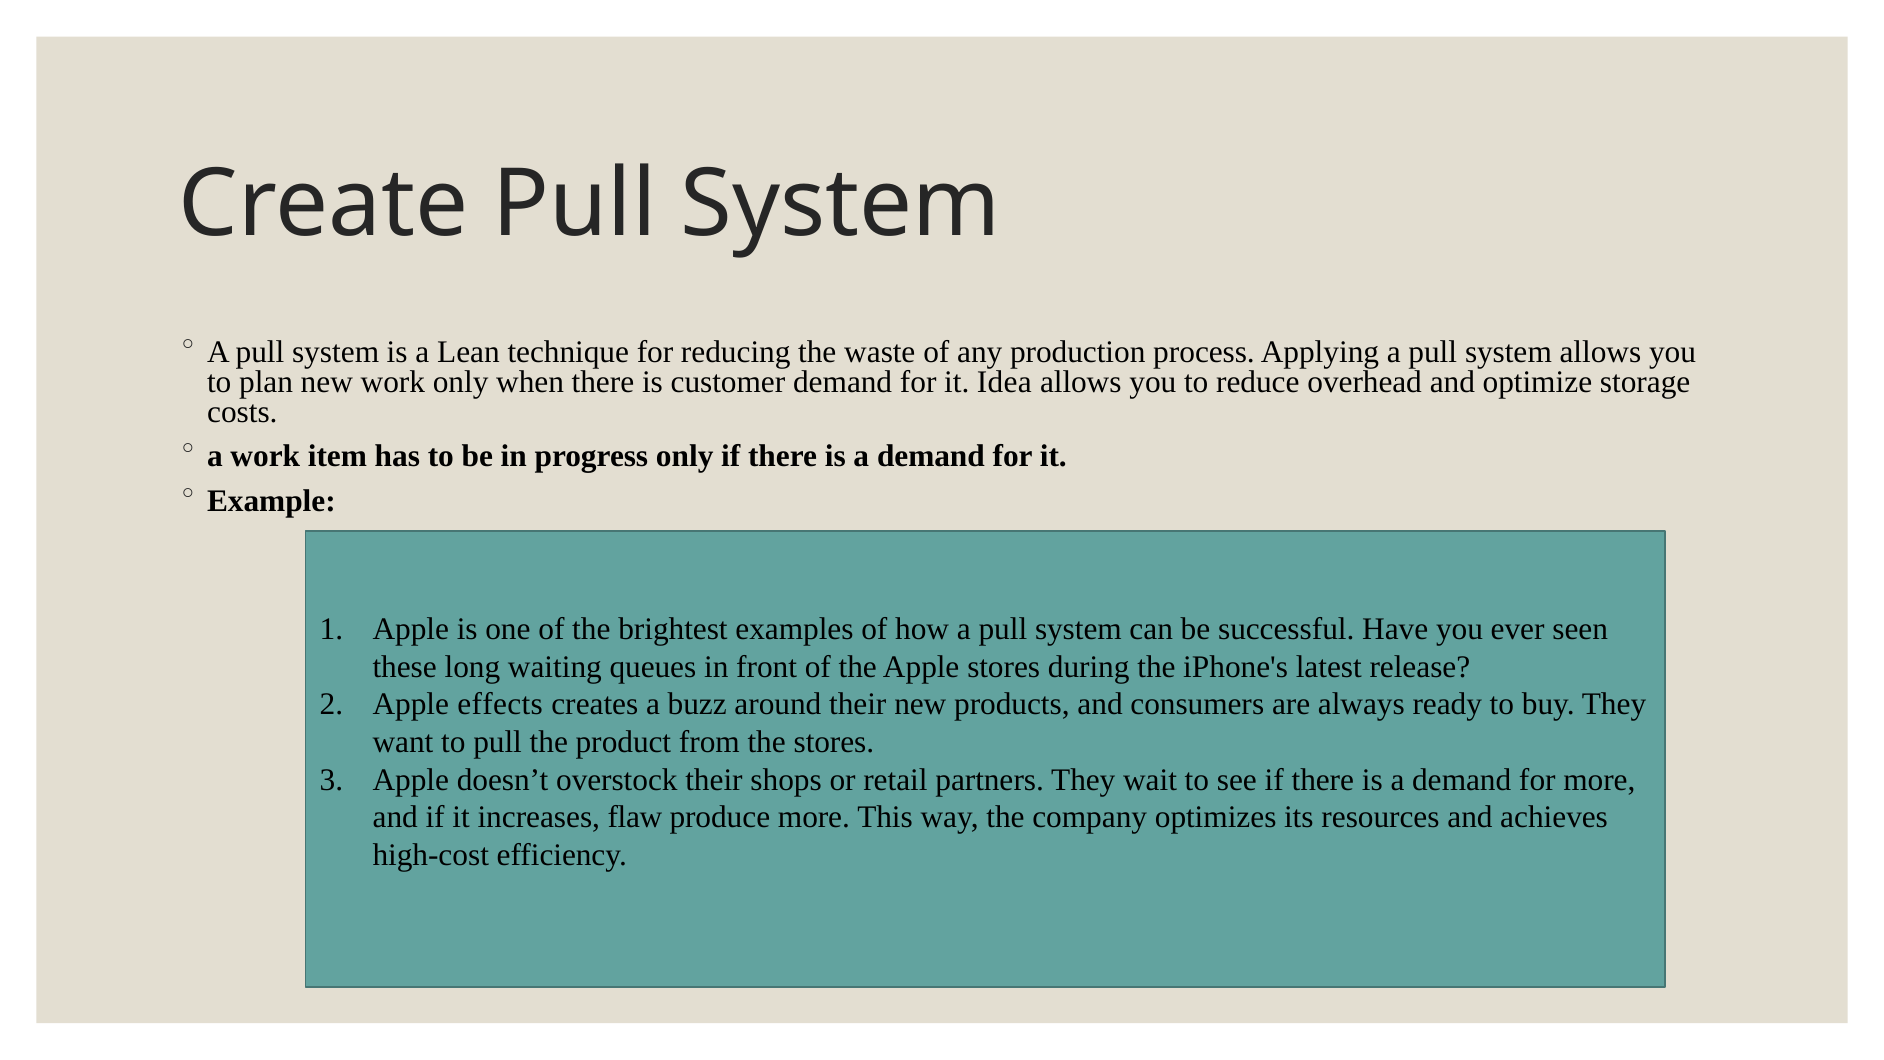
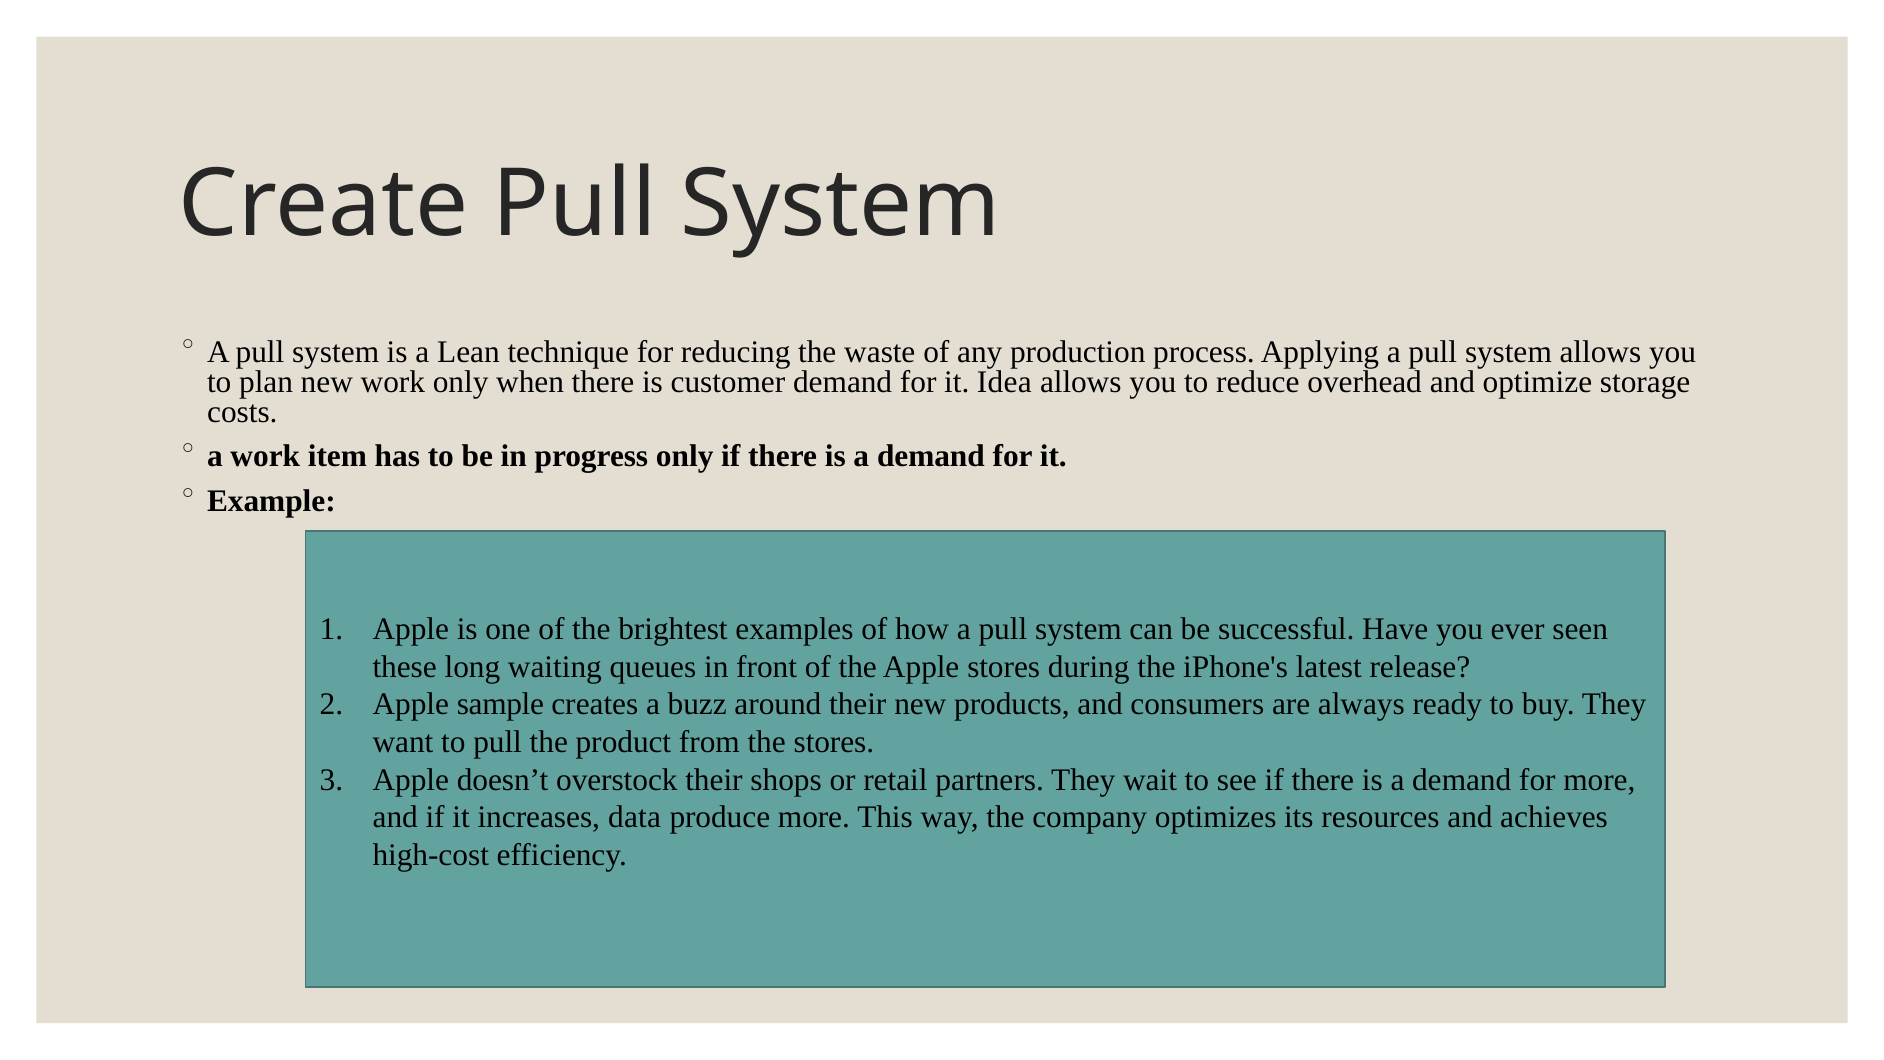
effects: effects -> sample (500, 704)
flaw: flaw -> data (635, 817)
